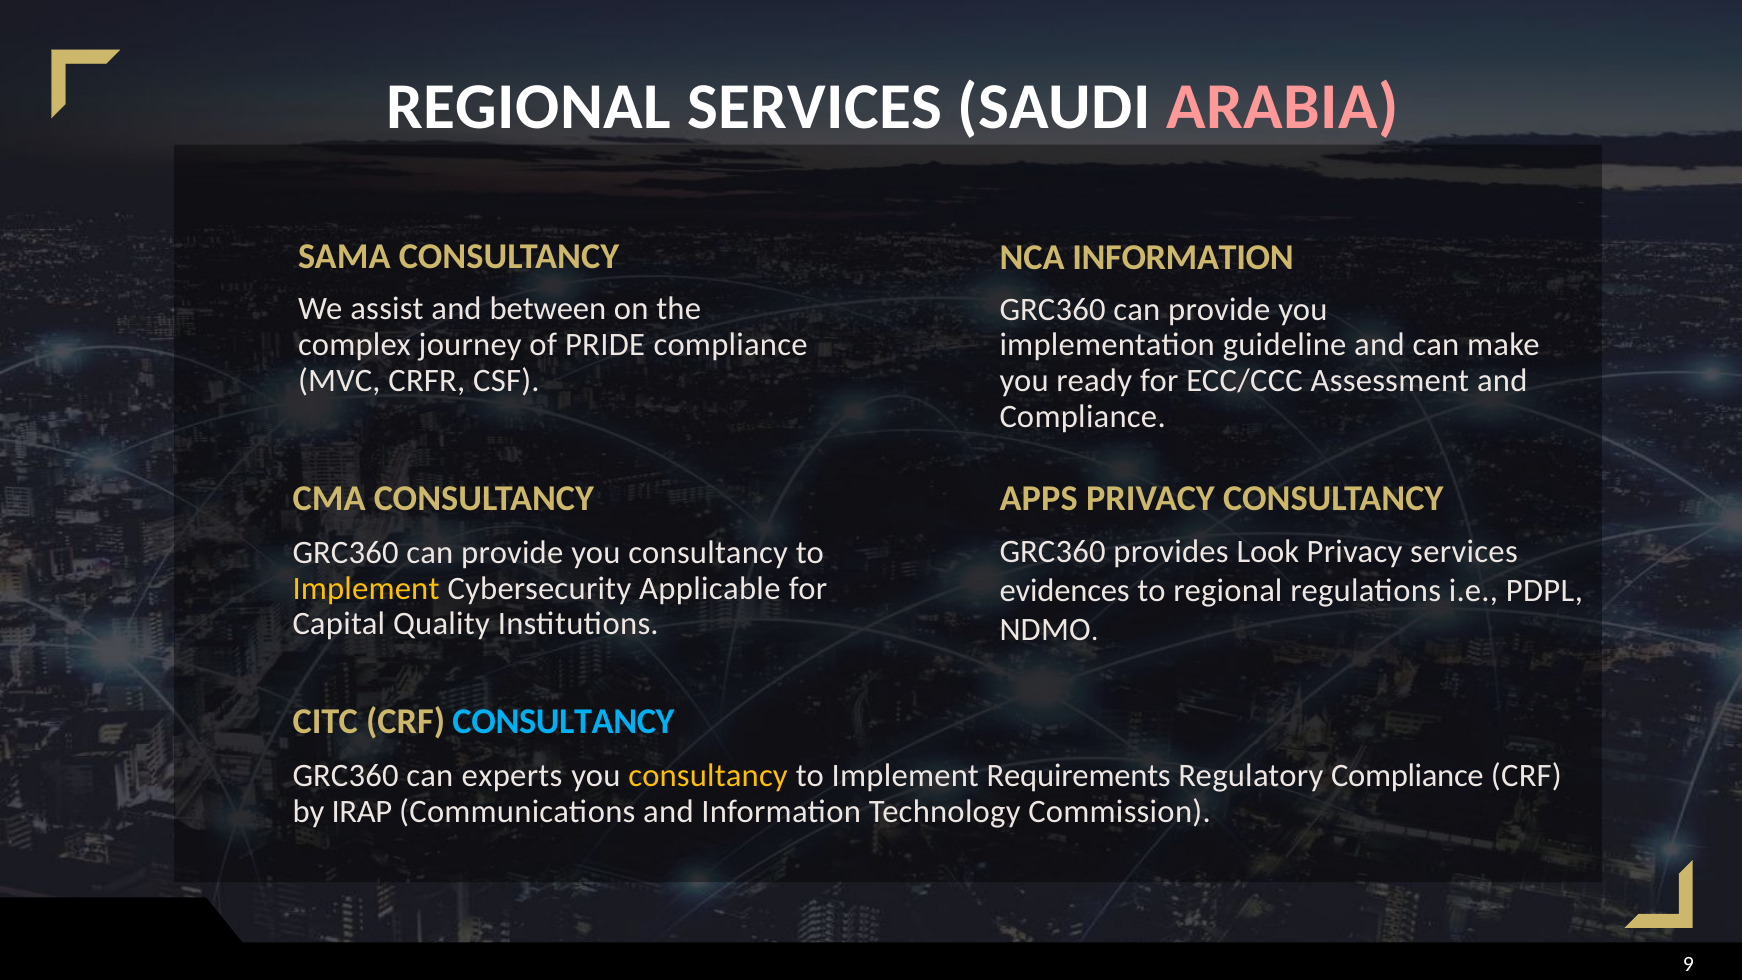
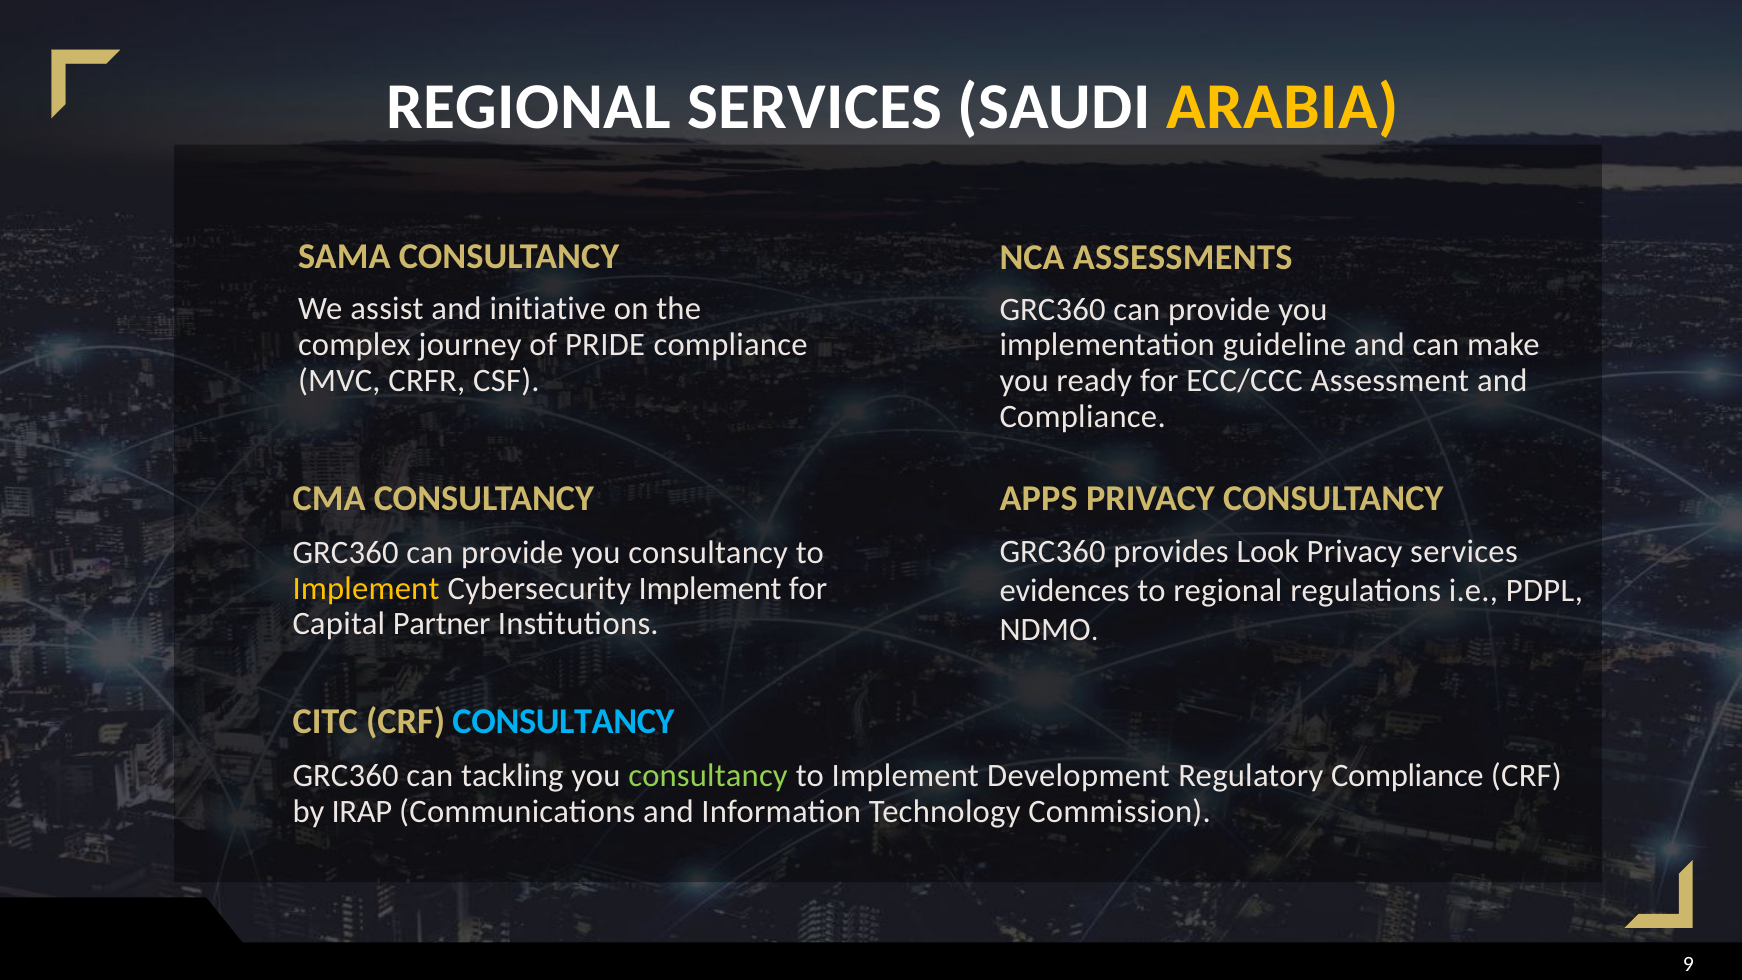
ARABIA colour: pink -> yellow (1283, 106)
NCA INFORMATION: INFORMATION -> ASSESSMENTS (1183, 257)
between: between -> initiative (548, 309)
Cybersecurity Applicable: Applicable -> Implement (710, 588)
Quality: Quality -> Partner (442, 624)
experts: experts -> tackling (512, 776)
consultancy colour: yellow -> light green (708, 776)
Requirements: Requirements -> Development (1078, 776)
